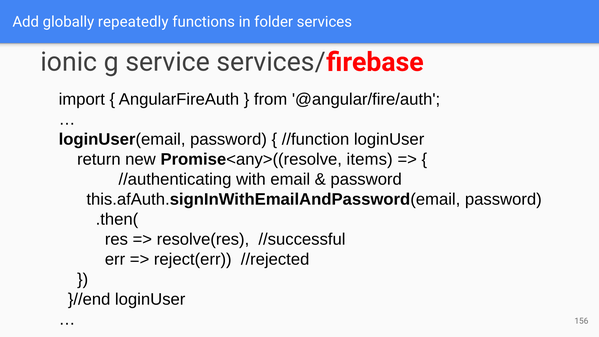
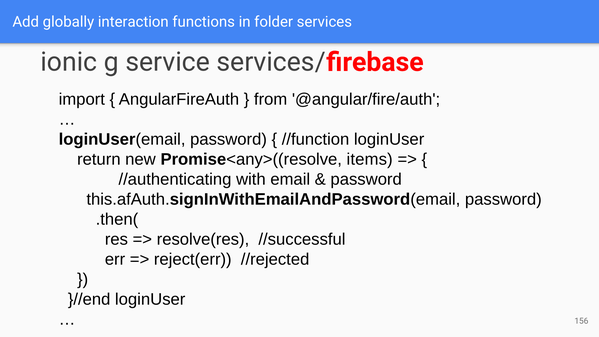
repeatedly: repeatedly -> interaction (133, 22)
